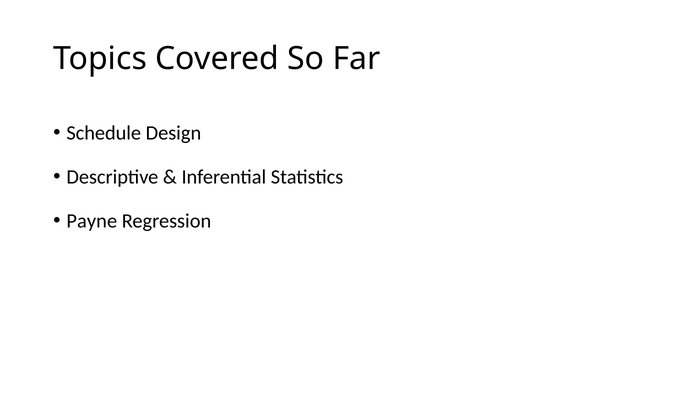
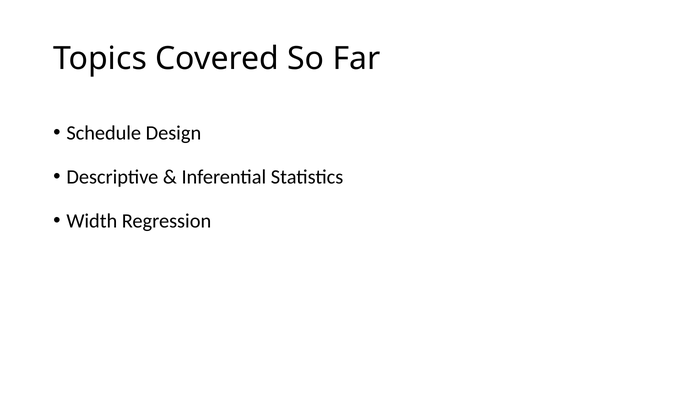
Payne: Payne -> Width (92, 221)
